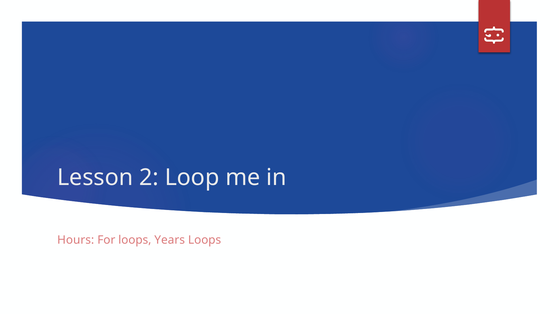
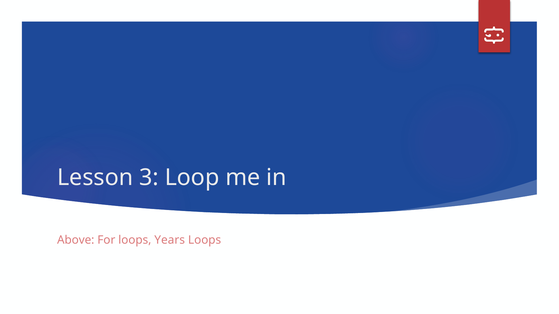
2: 2 -> 3 (149, 178)
Hours: Hours -> Above (76, 240)
